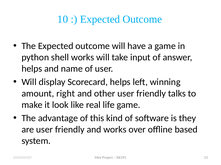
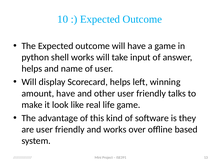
amount right: right -> have (66, 94)
